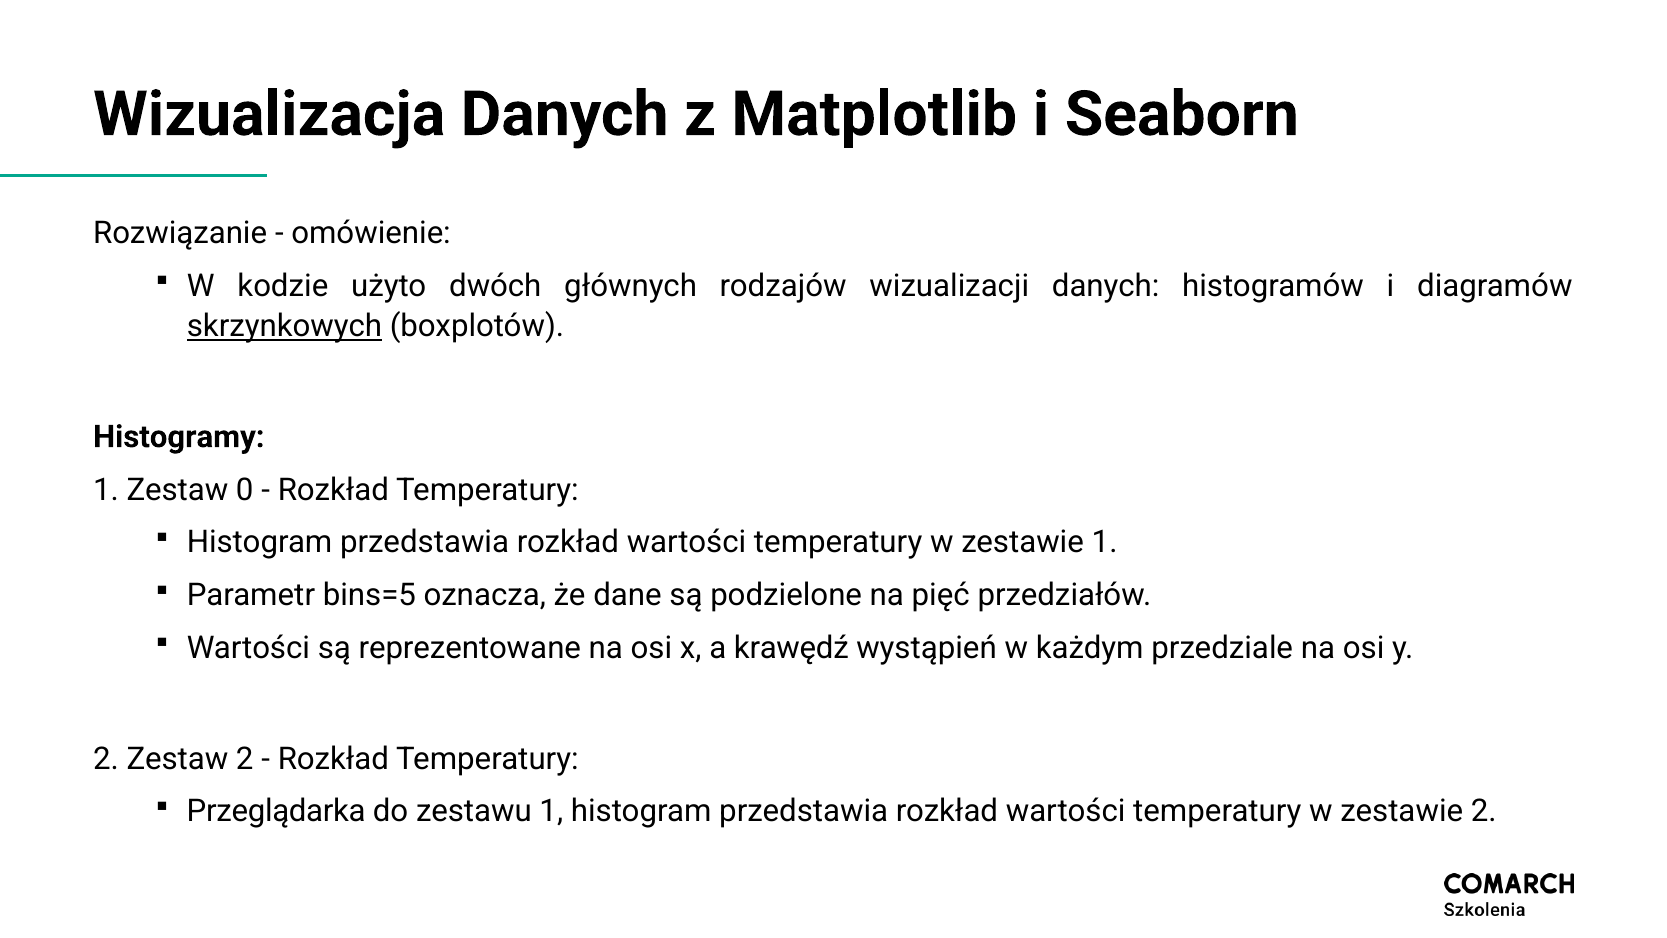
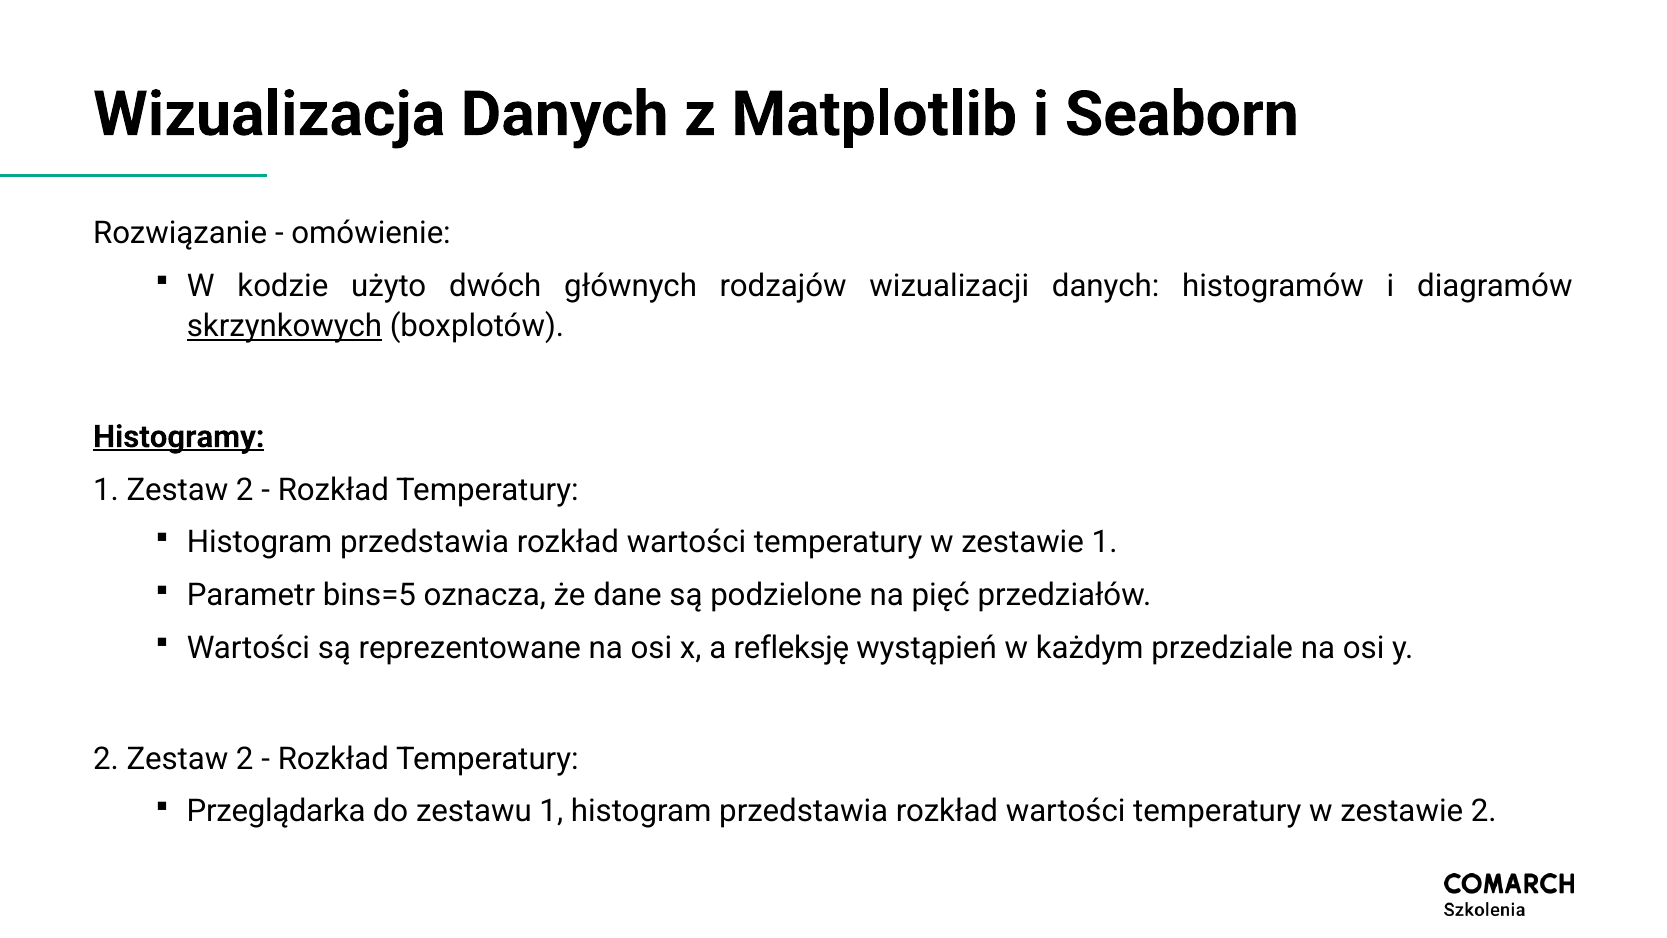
Histogramy underline: none -> present (179, 437)
1 Zestaw 0: 0 -> 2 (245, 490)
krawędź: krawędź -> refleksję (791, 648)
